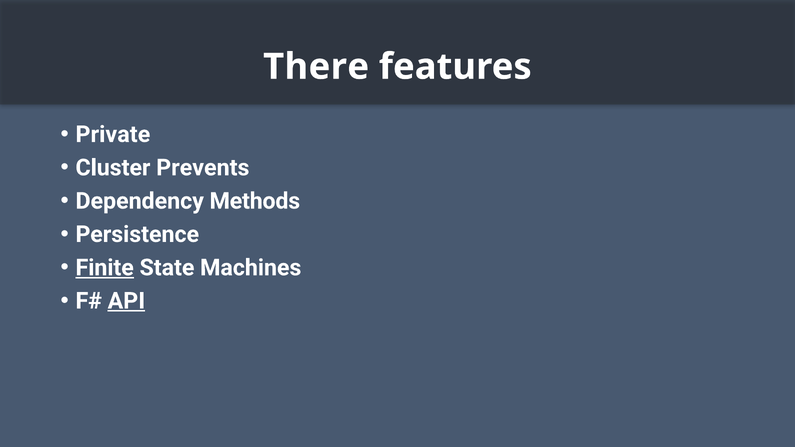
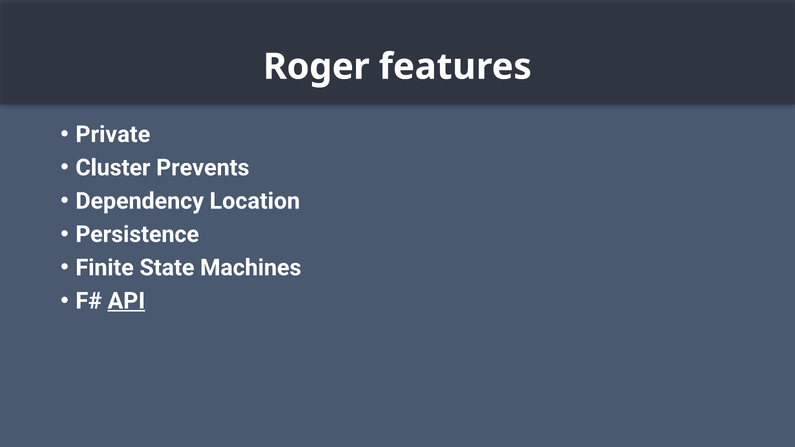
There: There -> Roger (316, 67)
Methods: Methods -> Location (255, 201)
Finite underline: present -> none (105, 268)
